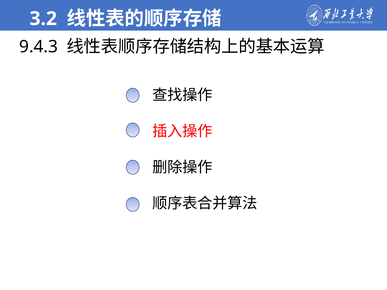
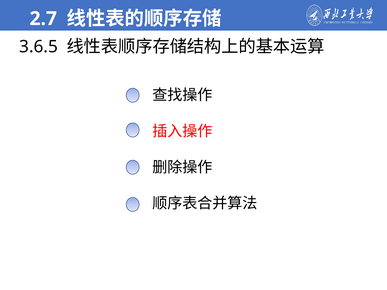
3.2: 3.2 -> 2.7 (43, 19)
9.4.3: 9.4.3 -> 3.6.5 (39, 47)
